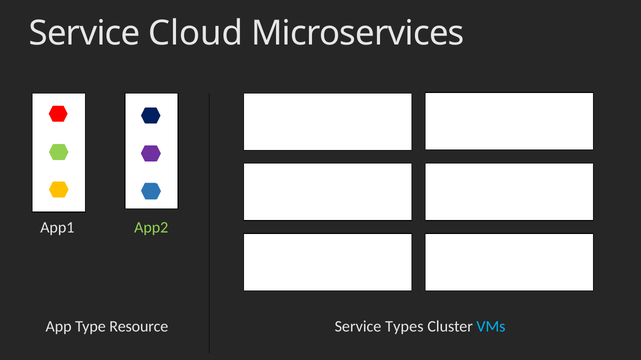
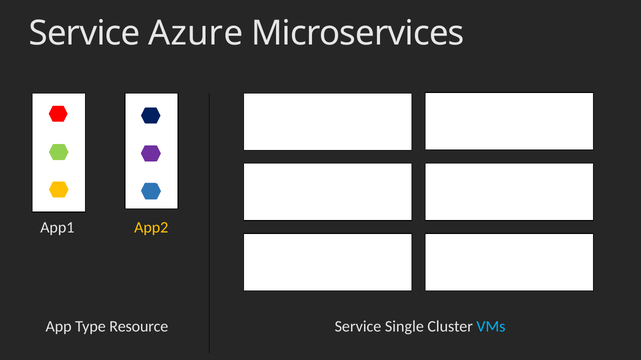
Cloud: Cloud -> Azure (196, 33)
App2 colour: light green -> yellow (151, 228)
Types: Types -> Single (404, 327)
